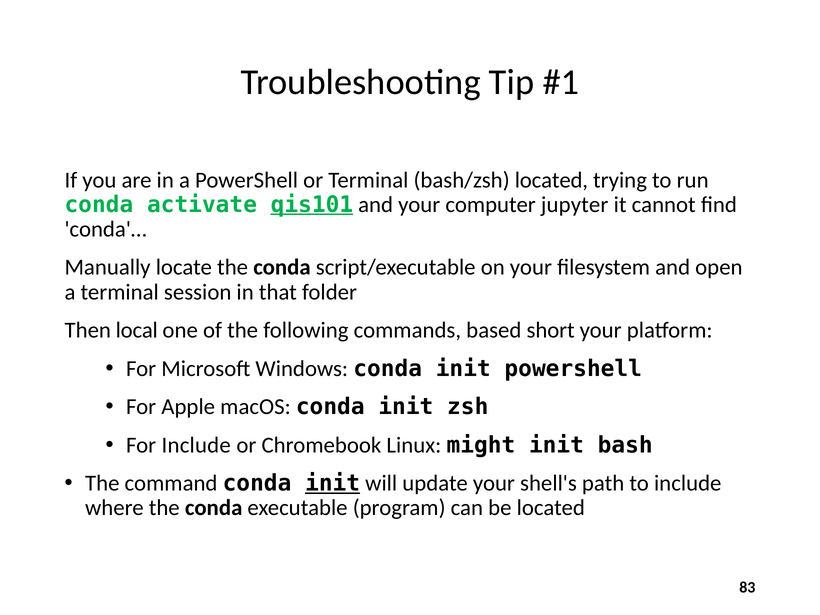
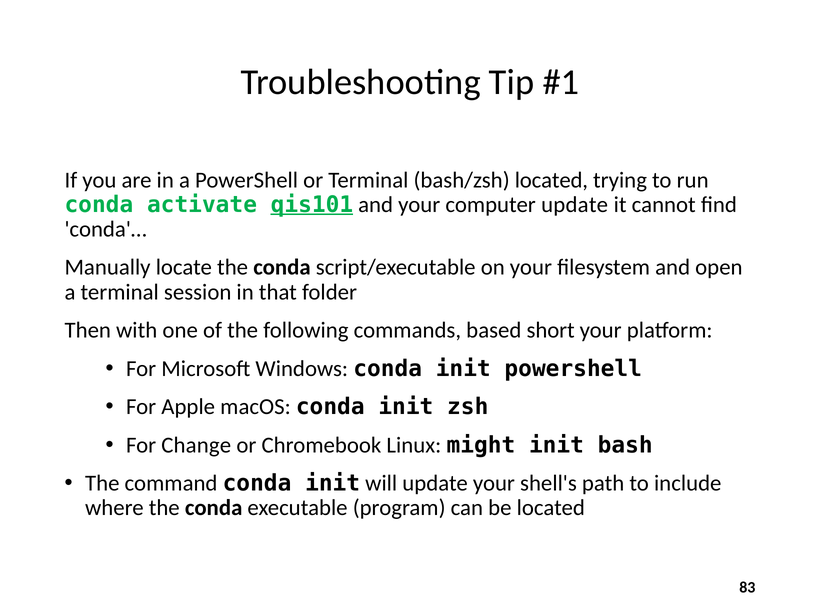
computer jupyter: jupyter -> update (575, 205)
local: local -> with (137, 330)
For Include: Include -> Change (196, 445)
init underline: present -> none (333, 483)
